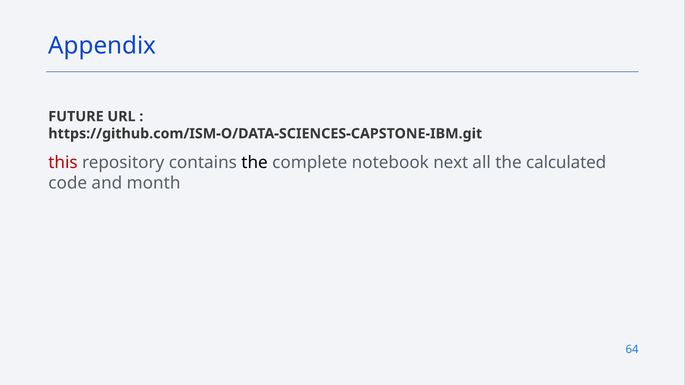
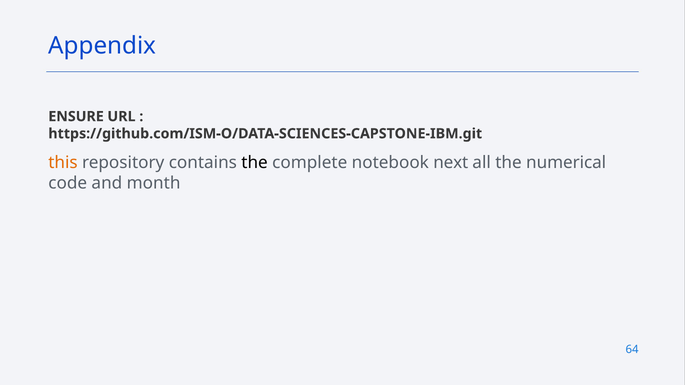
FUTURE: FUTURE -> ENSURE (76, 117)
this colour: red -> orange (63, 163)
calculated: calculated -> numerical (566, 163)
